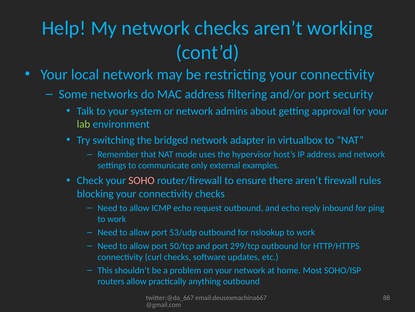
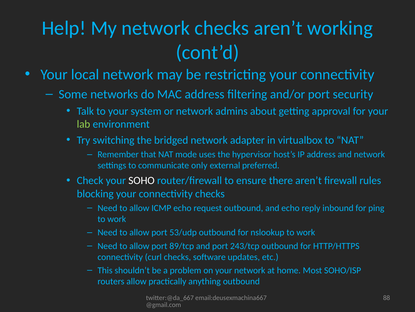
examples: examples -> preferred (261, 165)
SOHO colour: pink -> white (142, 180)
50/tcp: 50/tcp -> 89/tcp (182, 245)
299/tcp: 299/tcp -> 243/tcp (245, 245)
